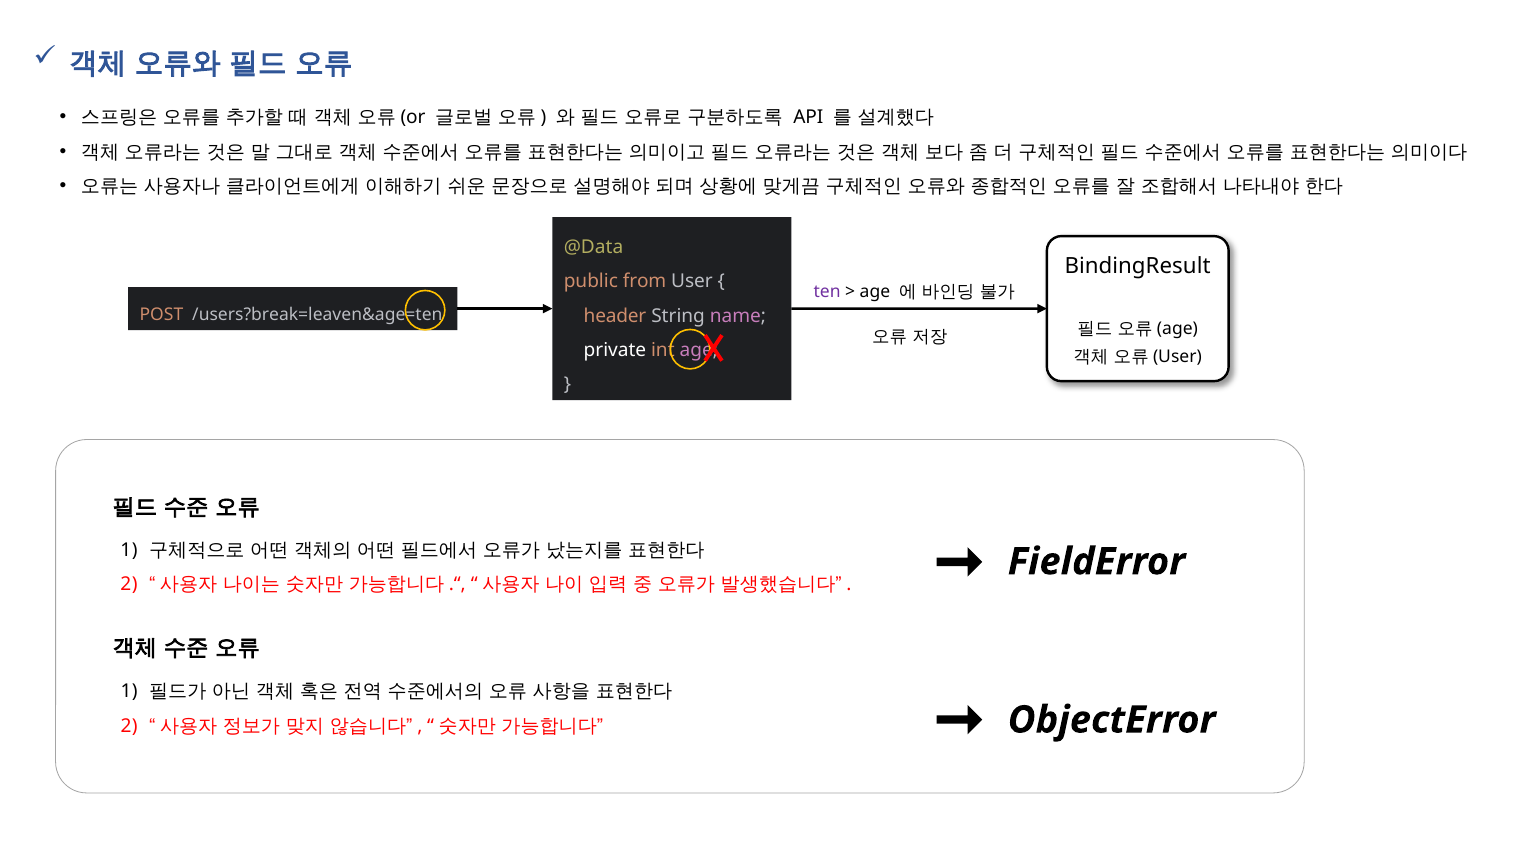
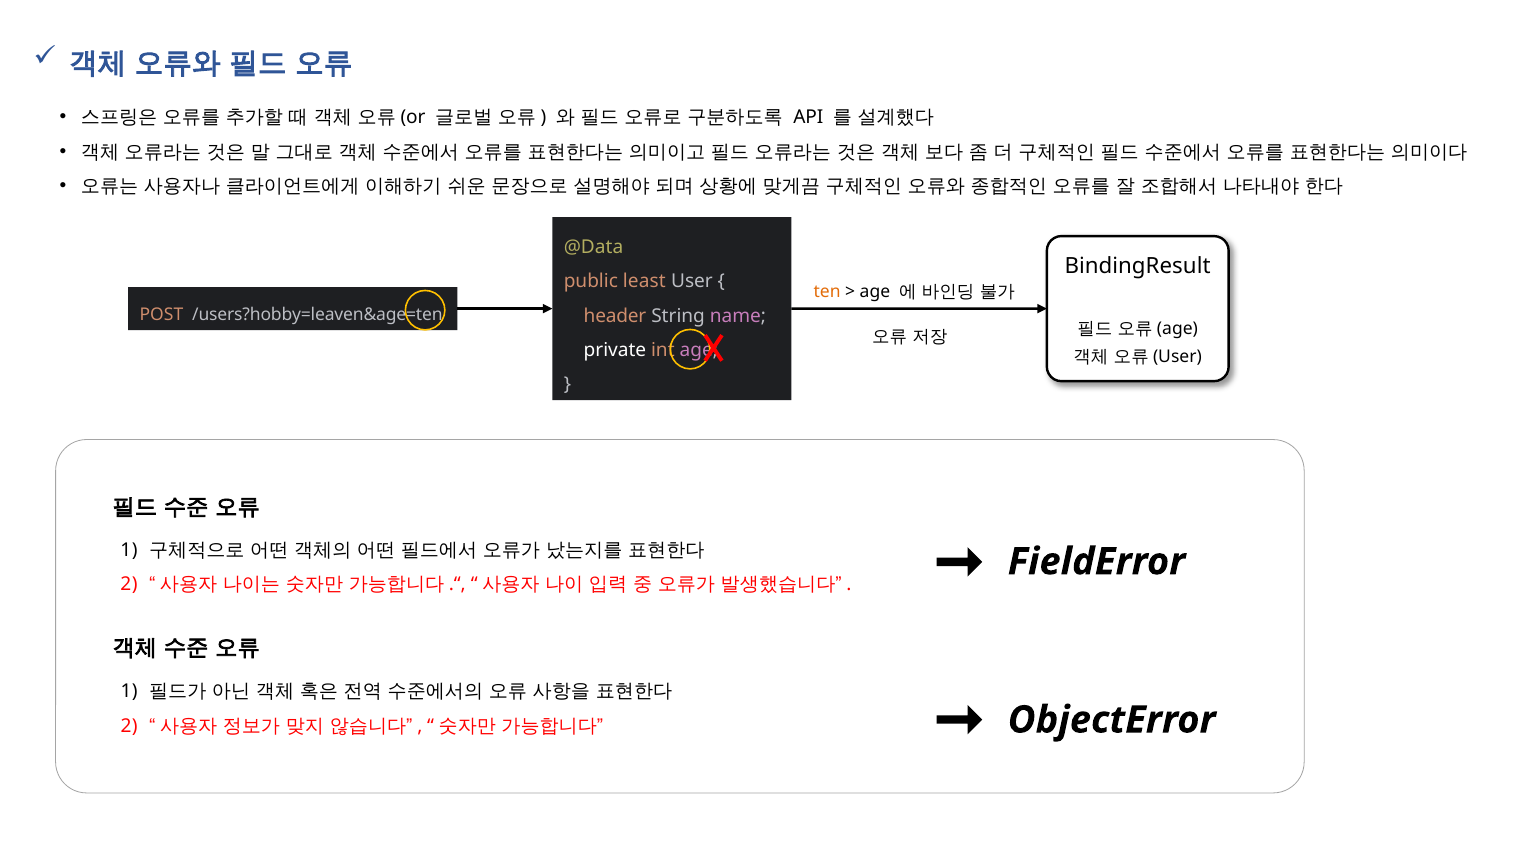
from: from -> least (644, 282)
ten colour: purple -> orange (827, 292)
/users?break=leaven&age=ten: /users?break=leaven&age=ten -> /users?hobby=leaven&age=ten (317, 315)
